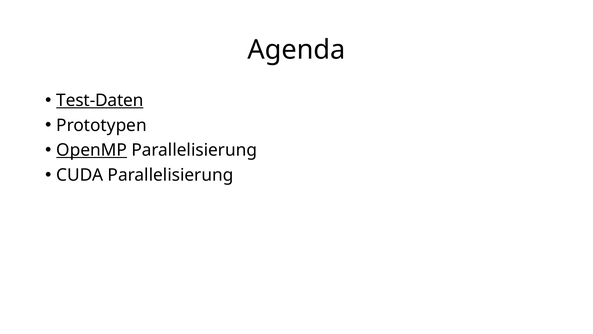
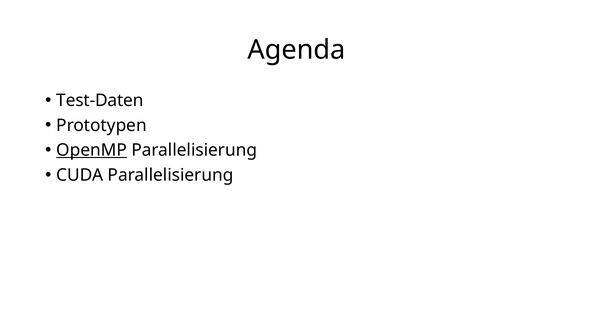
Test-Daten underline: present -> none (100, 100)
